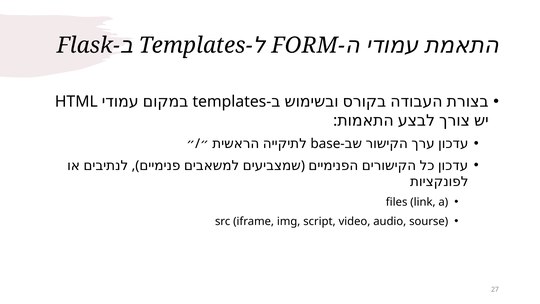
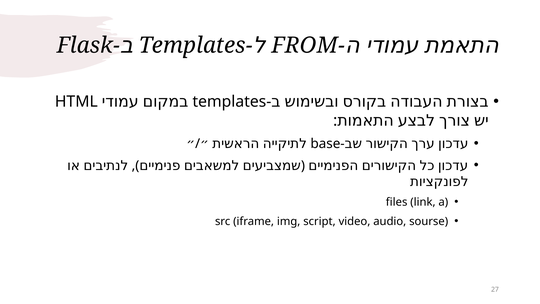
FORM: FORM -> FROM (305, 45)
